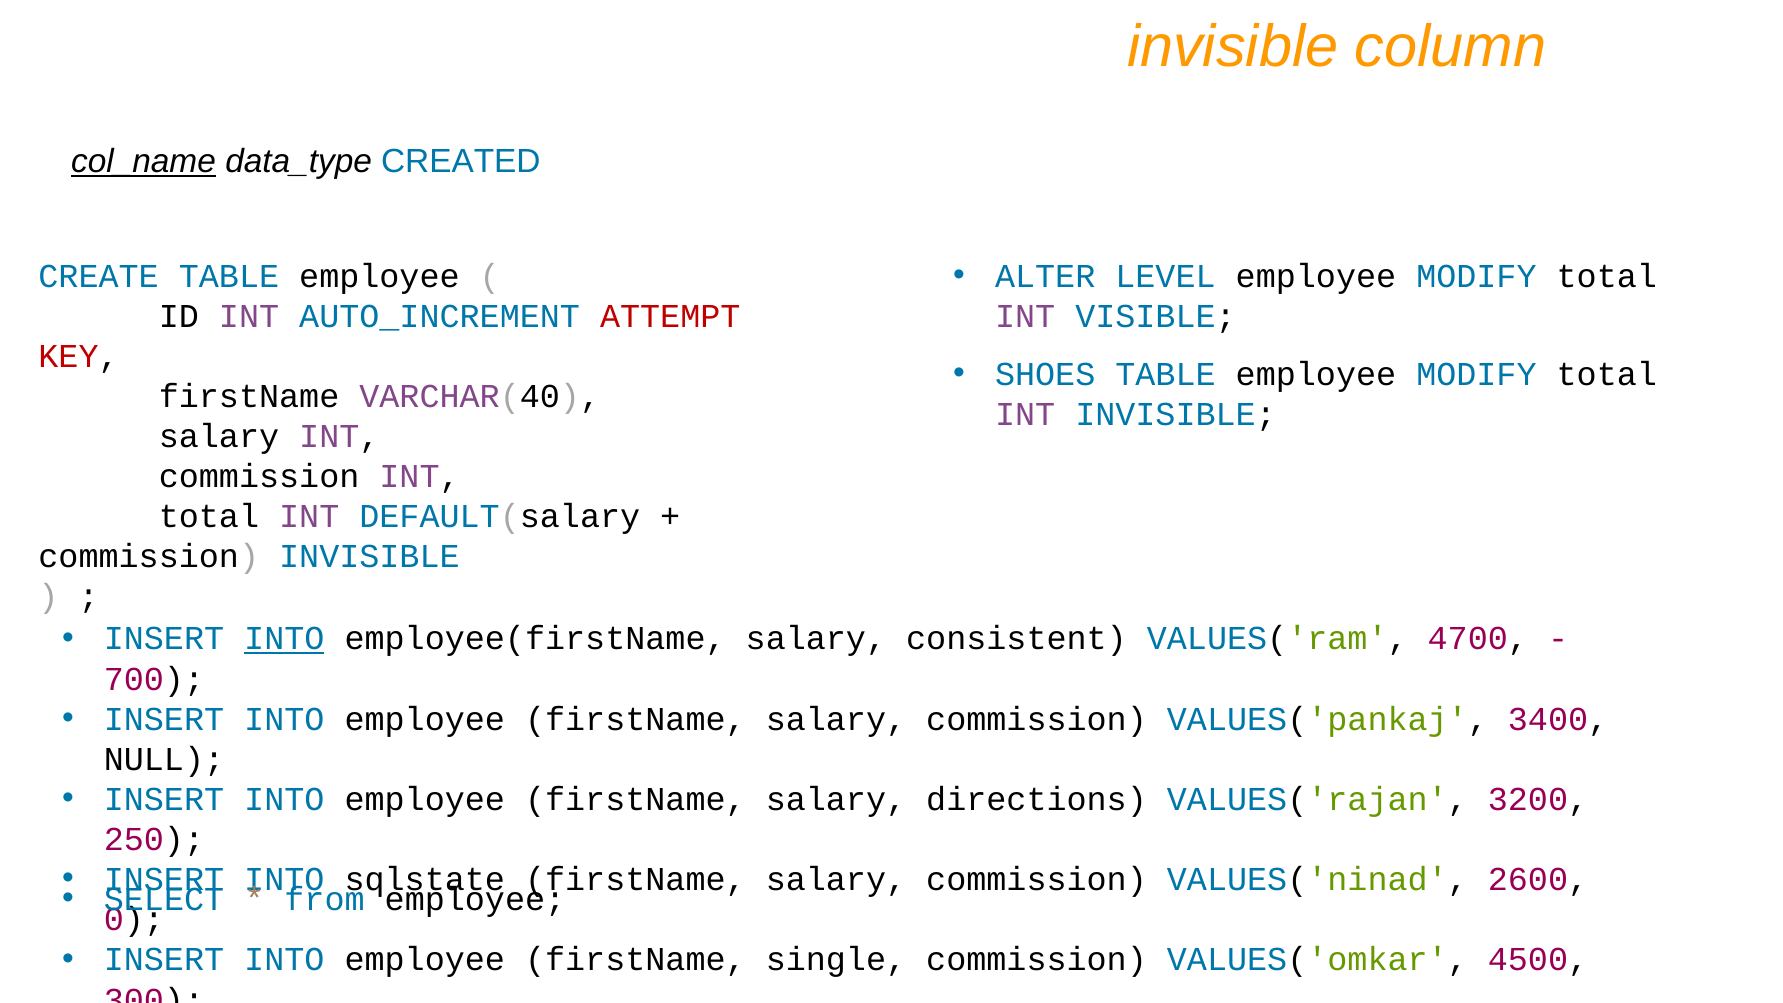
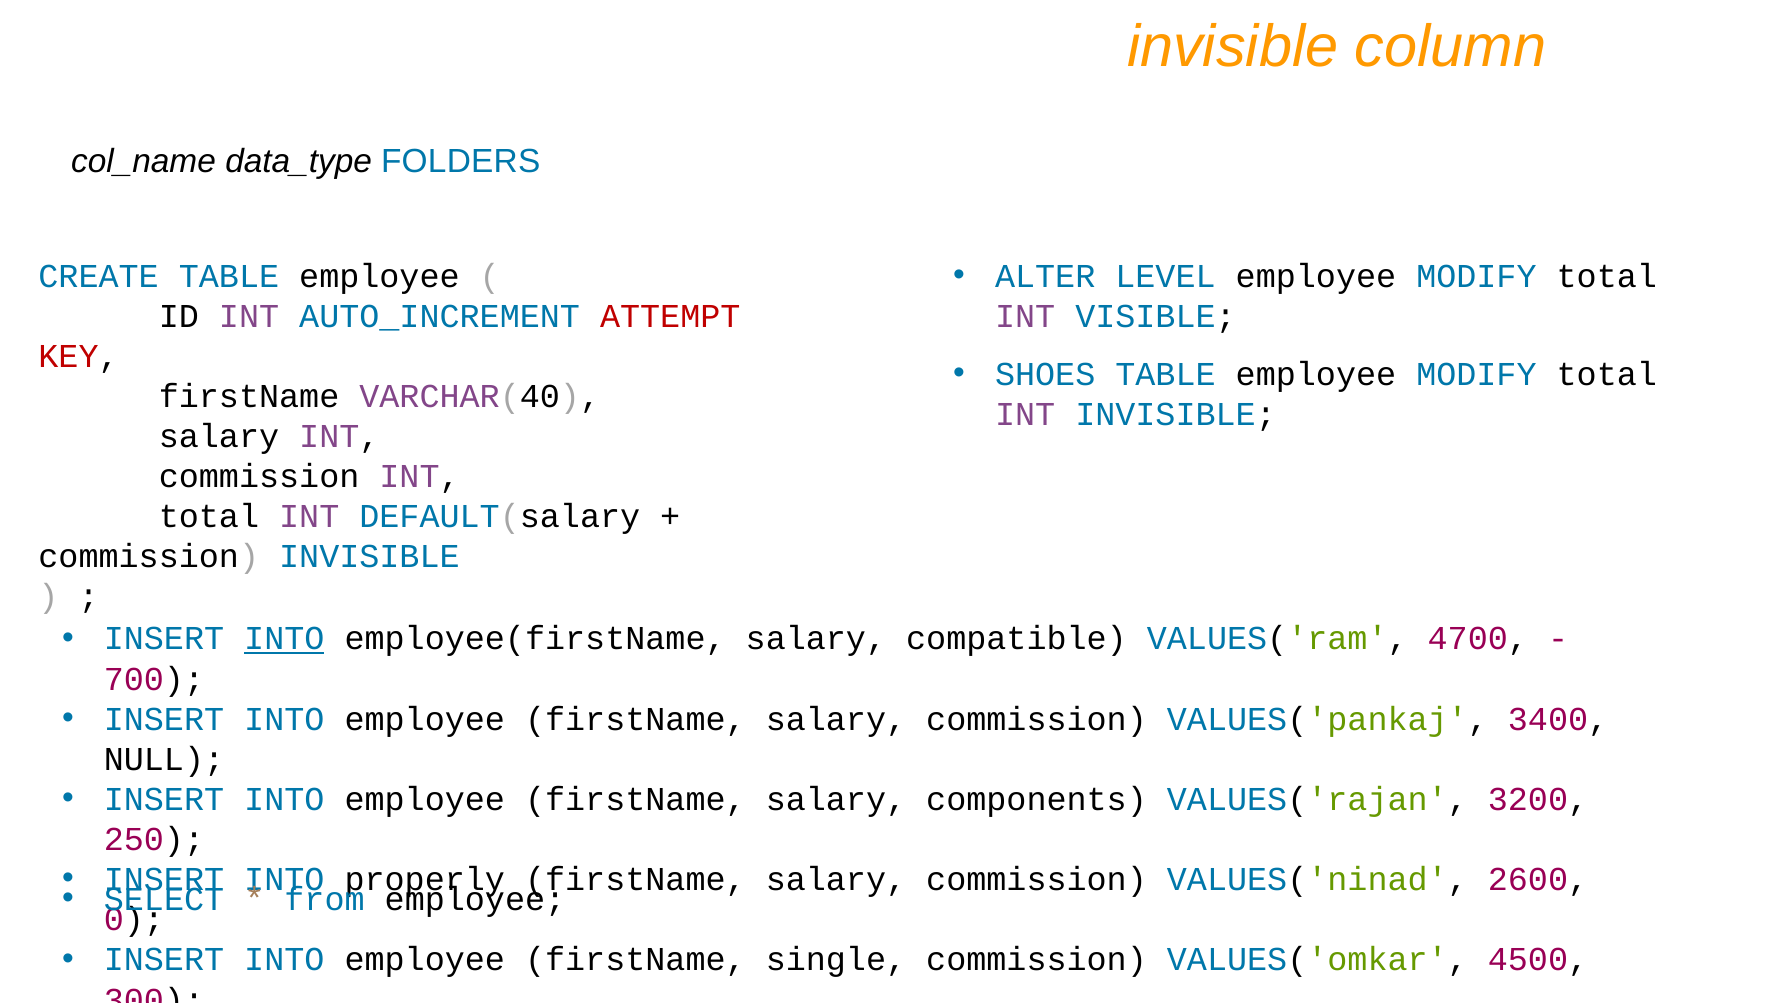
col_name underline: present -> none (144, 162)
CREATED: CREATED -> FOLDERS (461, 162)
consistent: consistent -> compatible (1016, 639)
directions: directions -> components (1037, 799)
sqlstate: sqlstate -> properly (425, 880)
